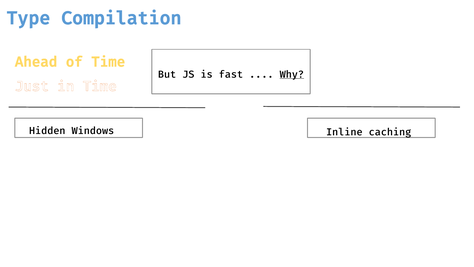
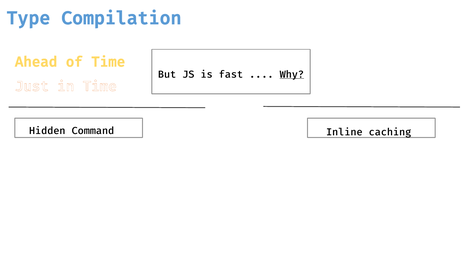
Windows: Windows -> Command (93, 131)
